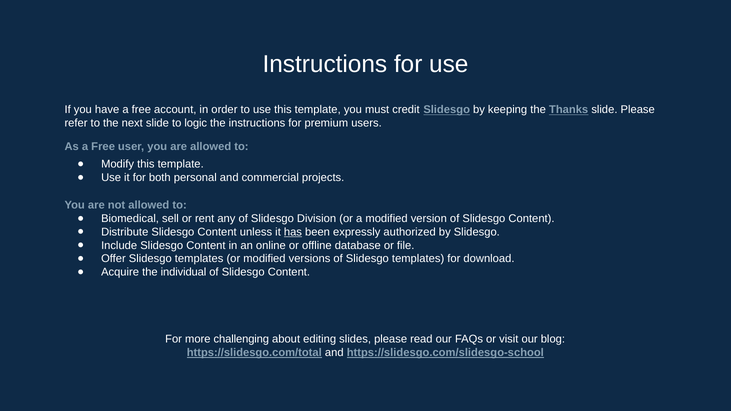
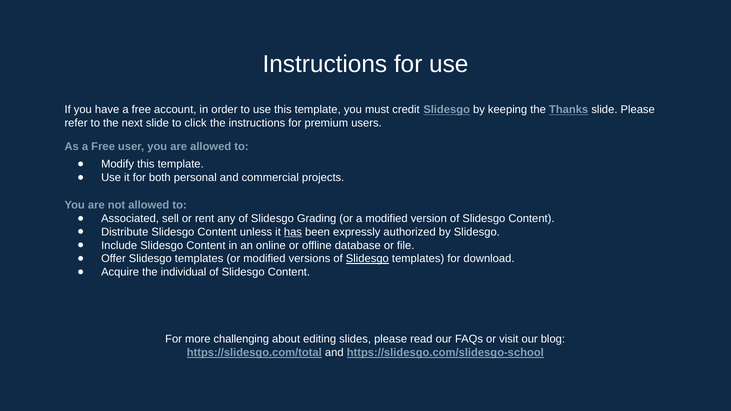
logic: logic -> click (196, 123)
Biomedical: Biomedical -> Associated (130, 219)
Division: Division -> Grading (317, 219)
Slidesgo underline: none -> present (367, 259)
